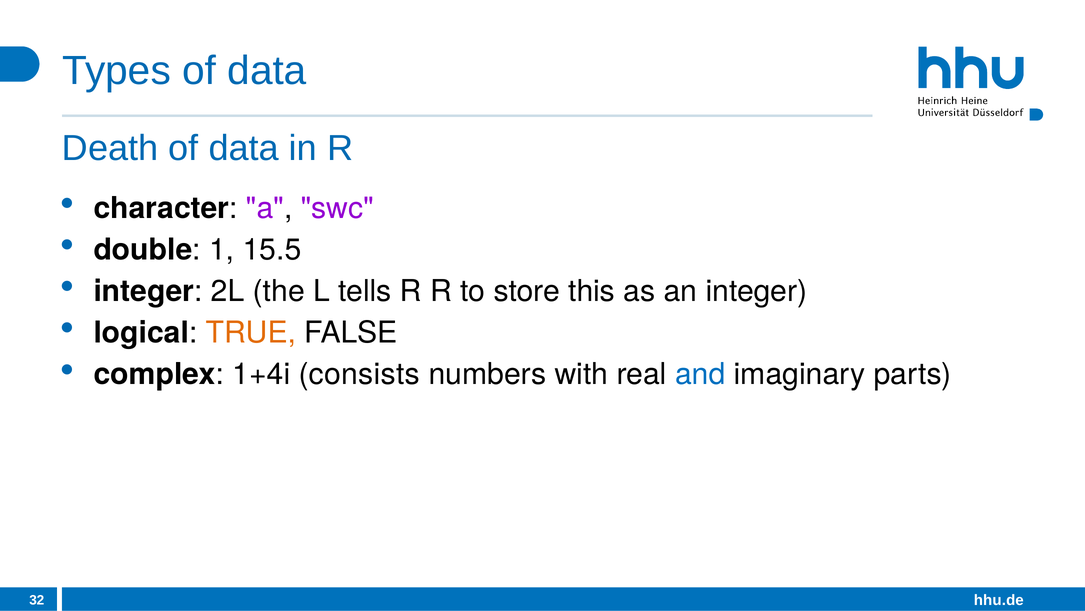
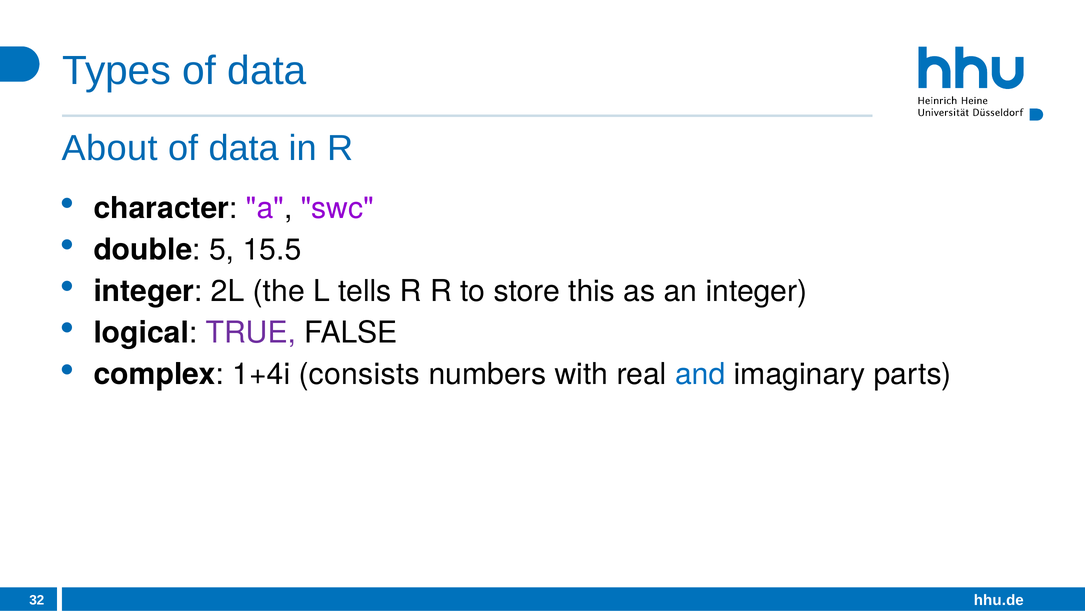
Death: Death -> About (110, 148)
1: 1 -> 5 (222, 250)
TRUE colour: orange -> purple (251, 333)
